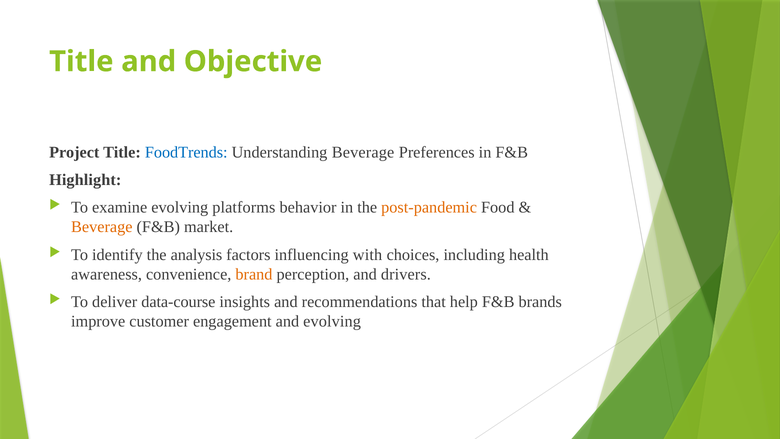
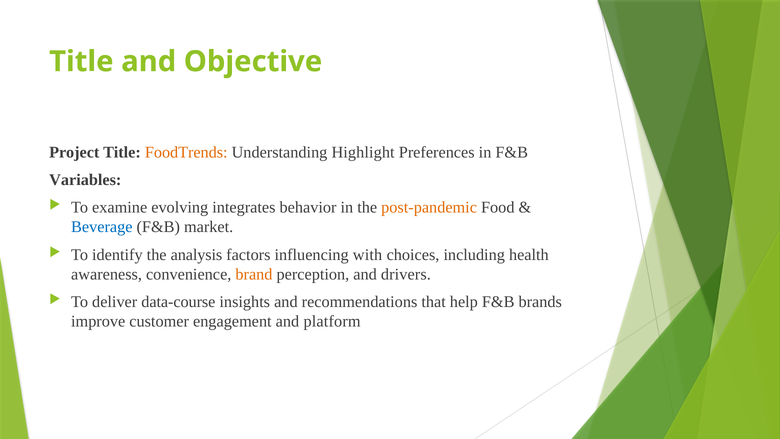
FoodTrends colour: blue -> orange (186, 152)
Understanding Beverage: Beverage -> Highlight (363, 152)
Highlight: Highlight -> Variables (85, 180)
platforms: platforms -> integrates (244, 207)
Beverage colour: orange -> blue (102, 227)
and evolving: evolving -> platform (332, 321)
